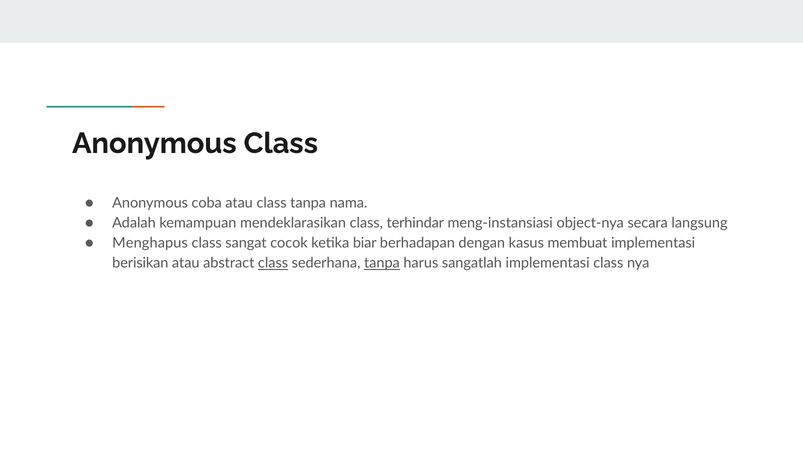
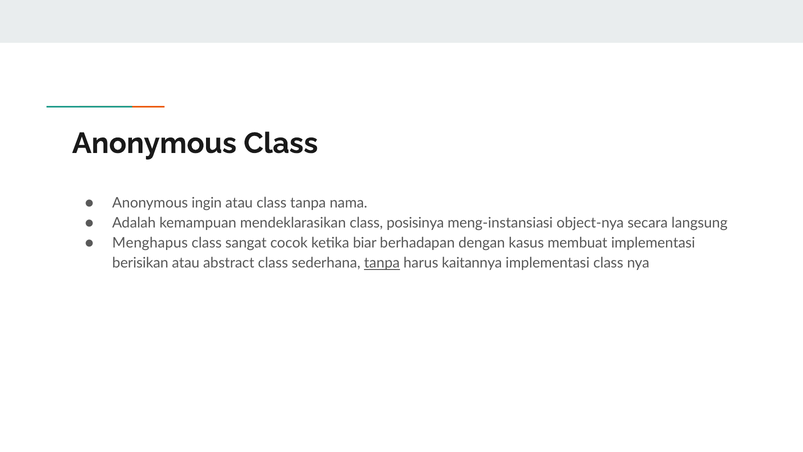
coba: coba -> ingin (207, 203)
terhindar: terhindar -> posisinya (415, 223)
class underline: present -> none (273, 263)
sangatlah: sangatlah -> kaitannya (472, 263)
